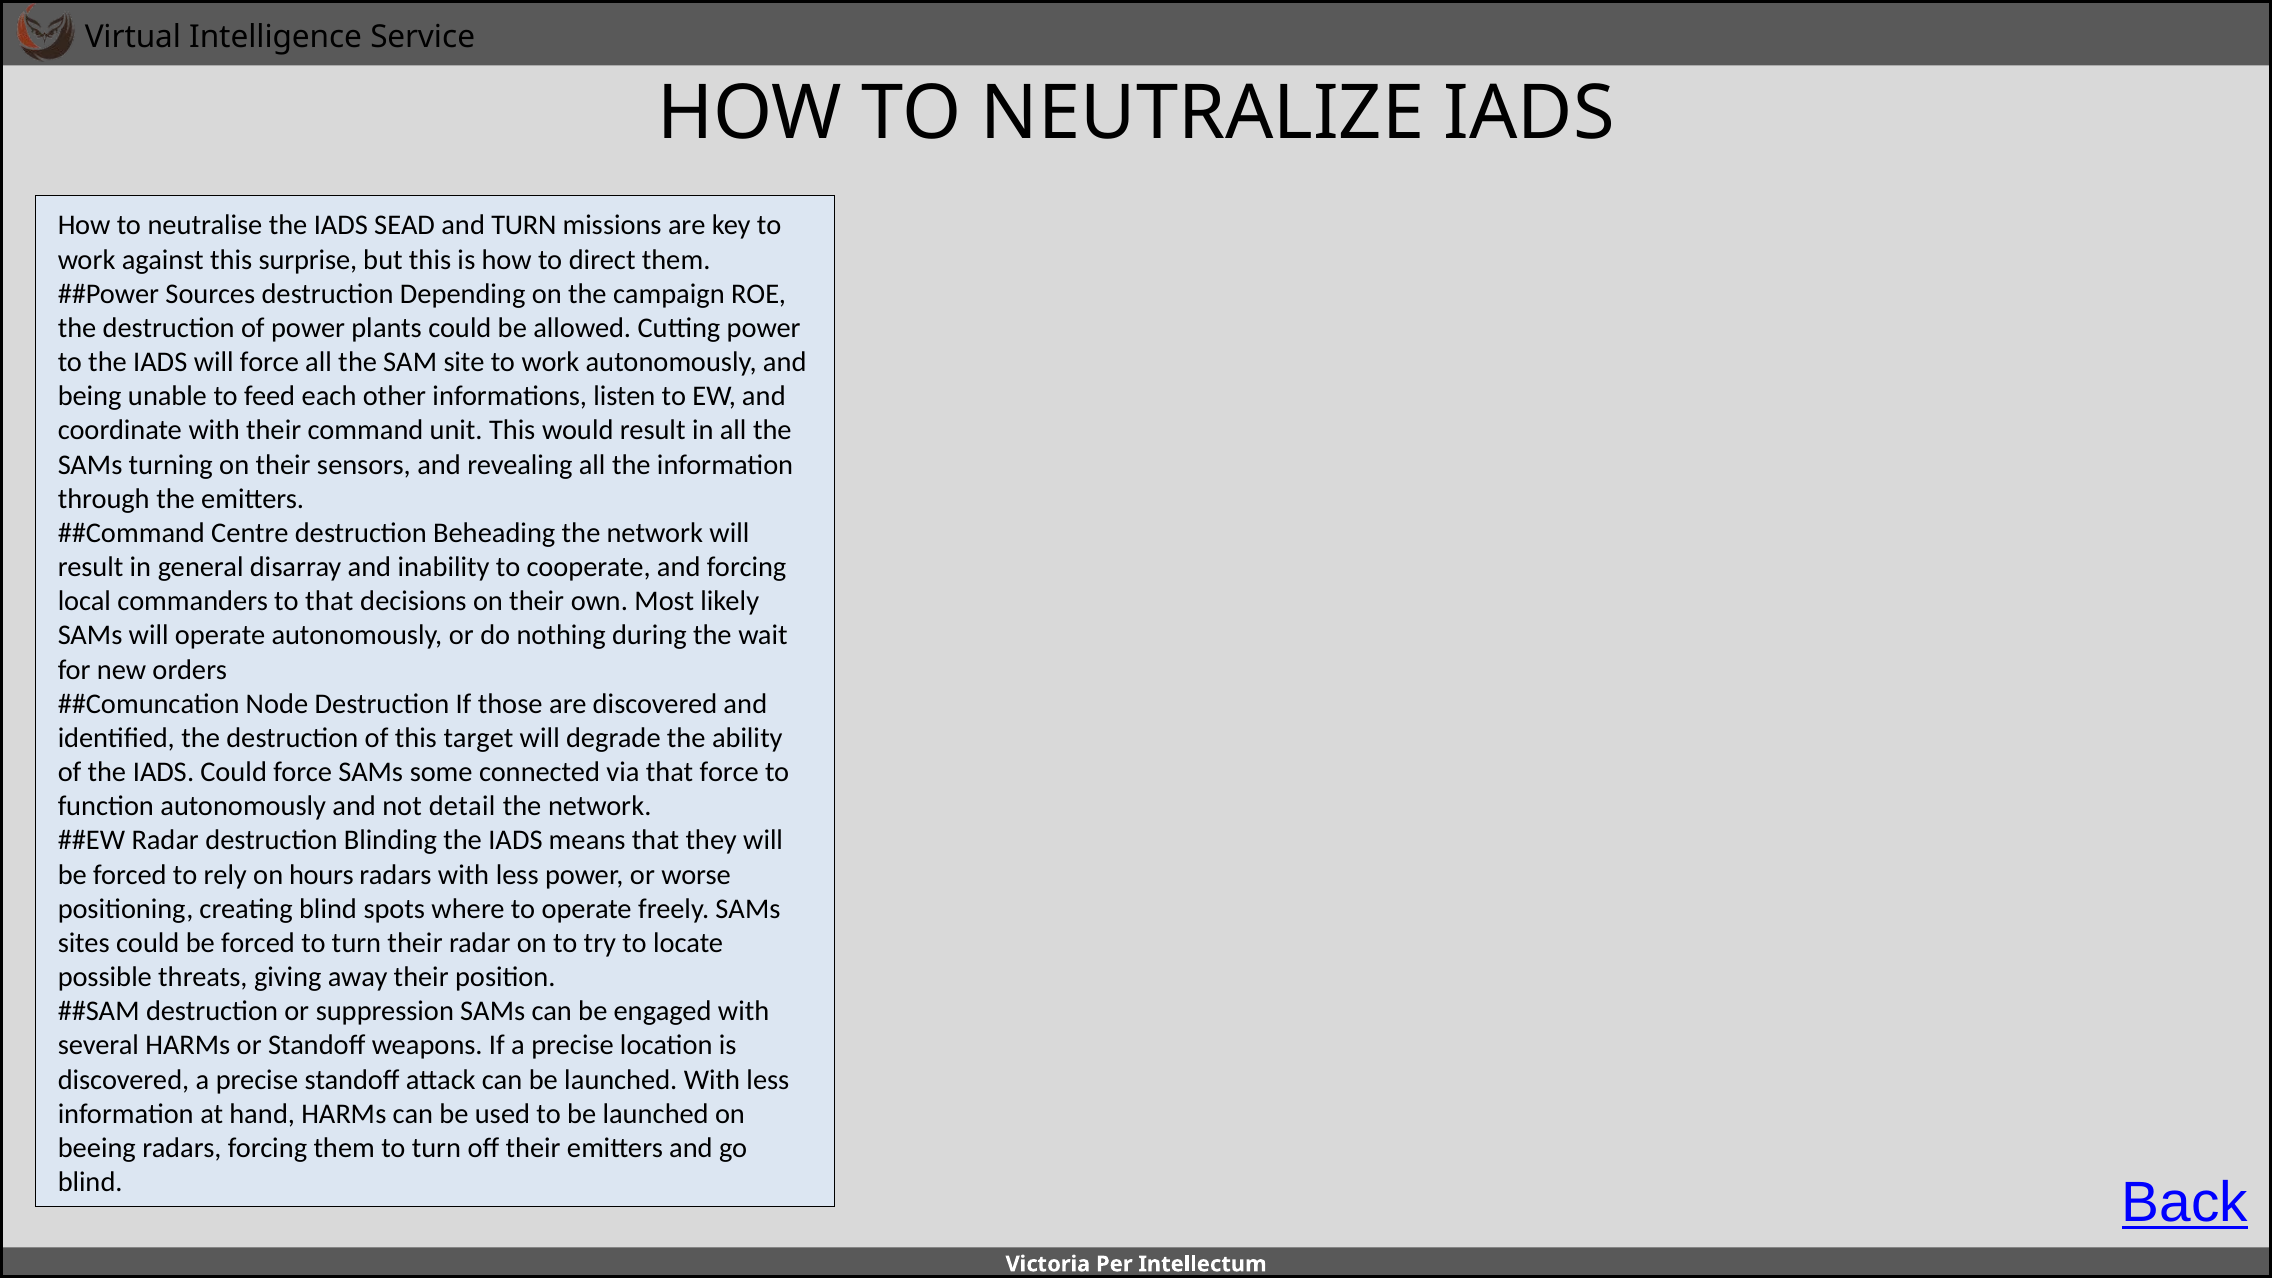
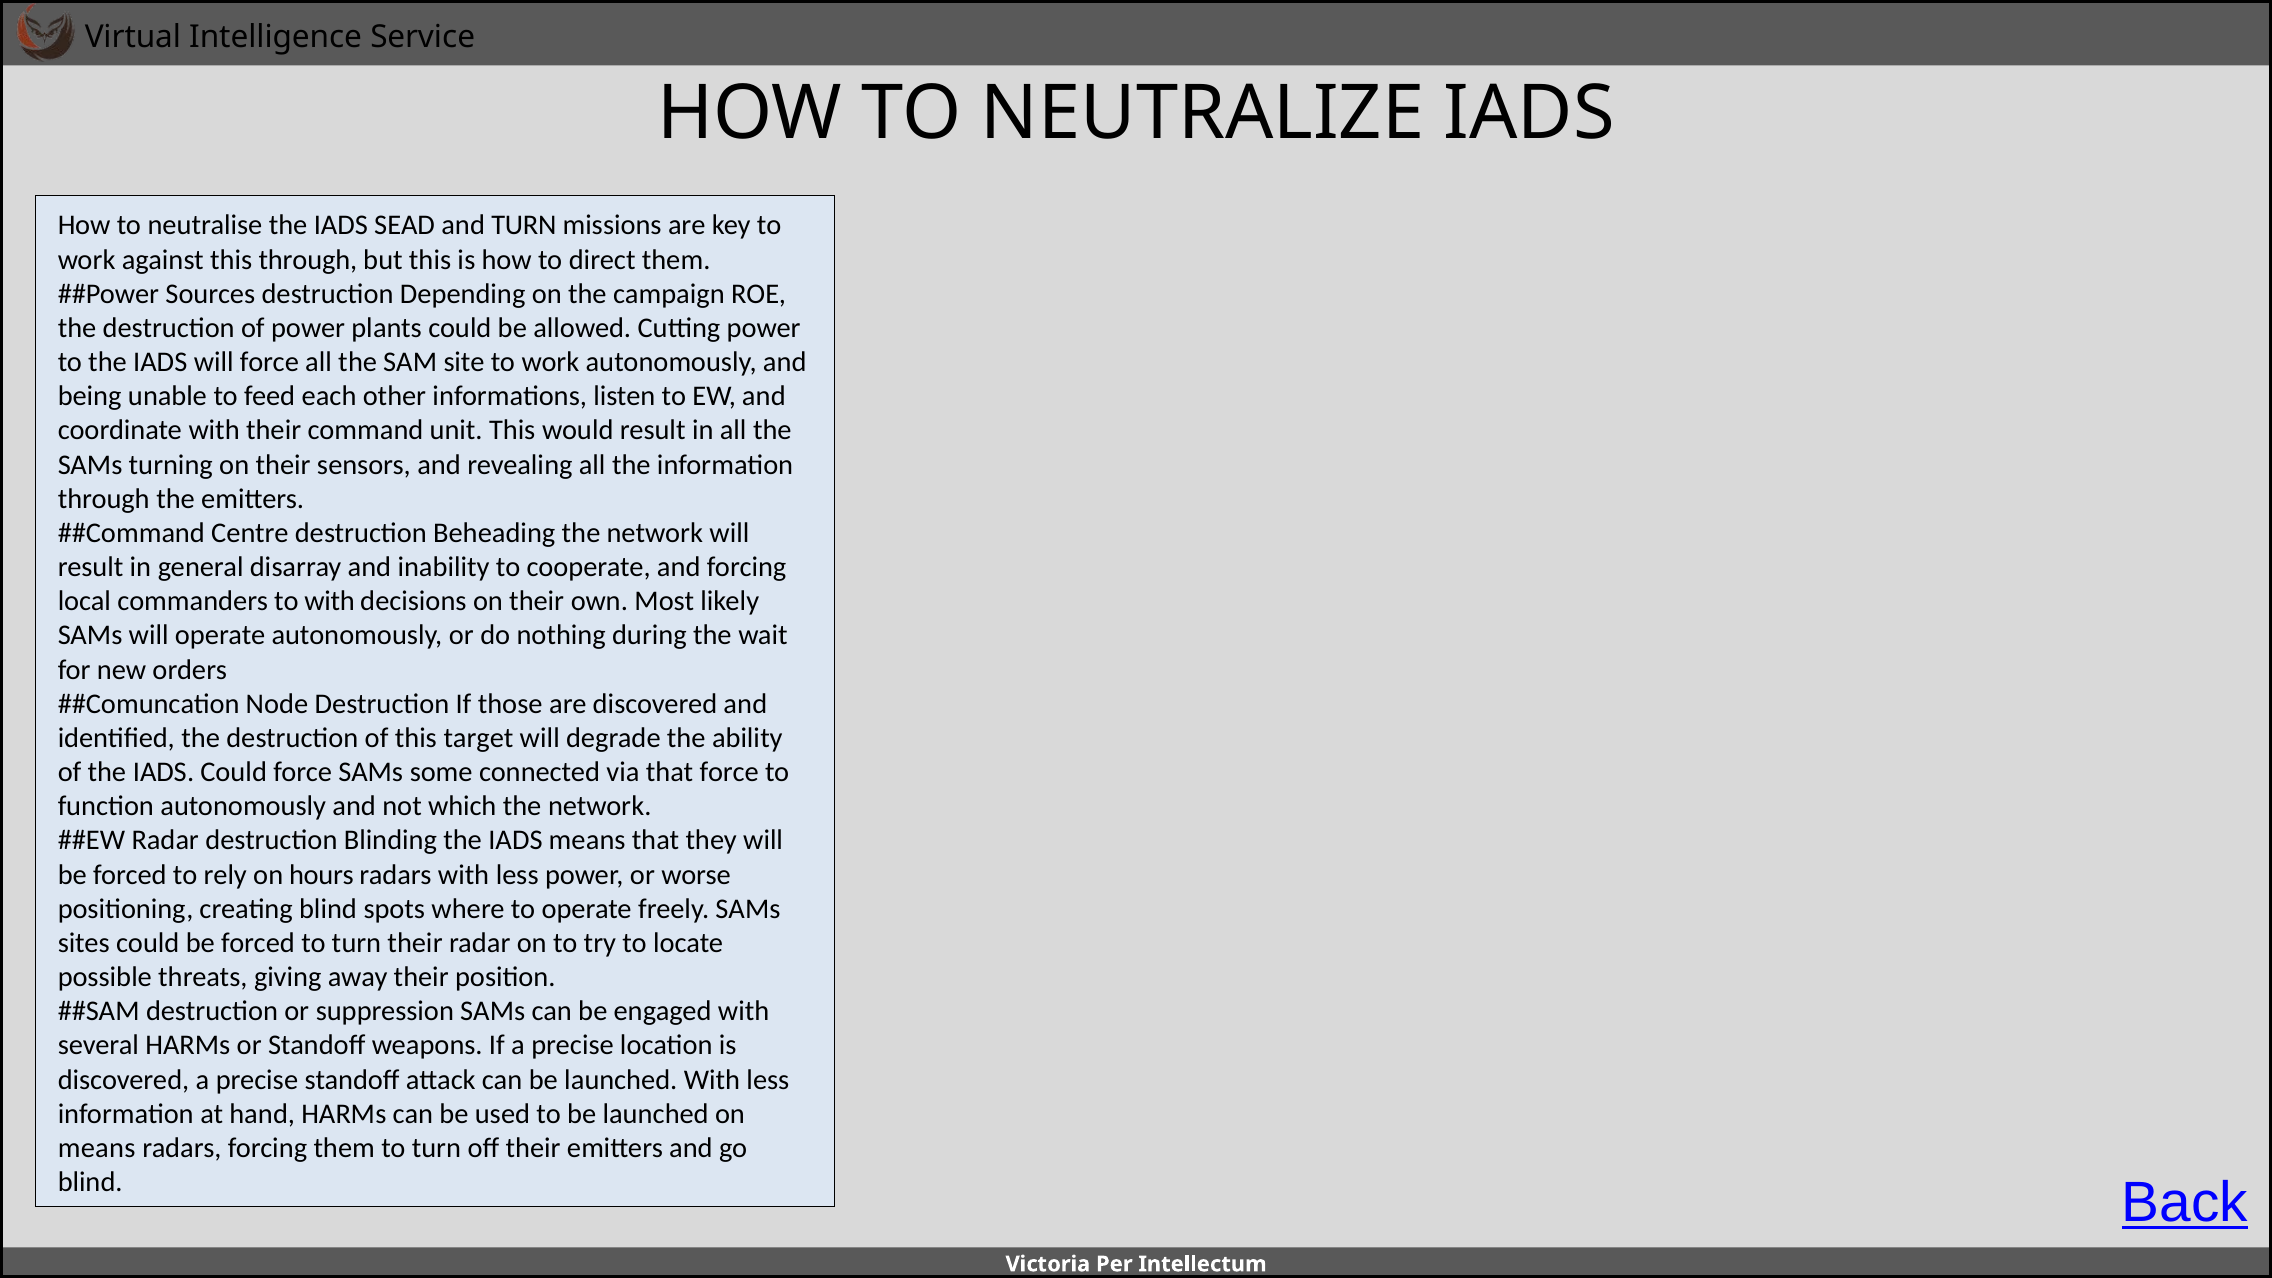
this surprise: surprise -> through (308, 260)
to that: that -> with (330, 601)
detail: detail -> which (462, 806)
beeing: beeing -> means (97, 1148)
